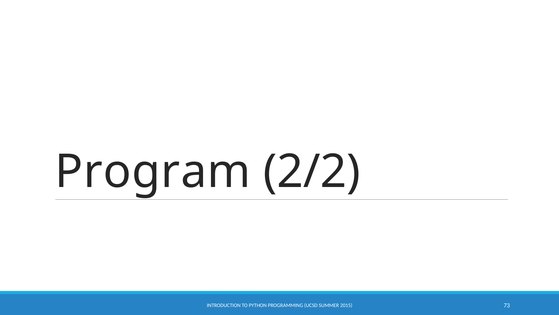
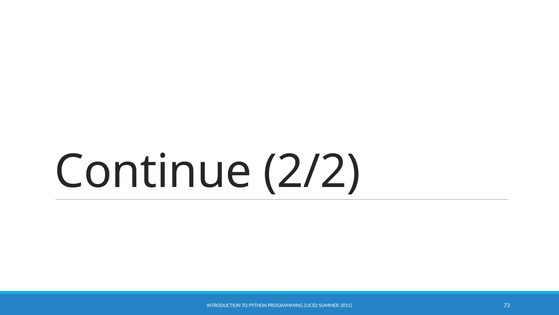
Program: Program -> Continue (153, 171)
